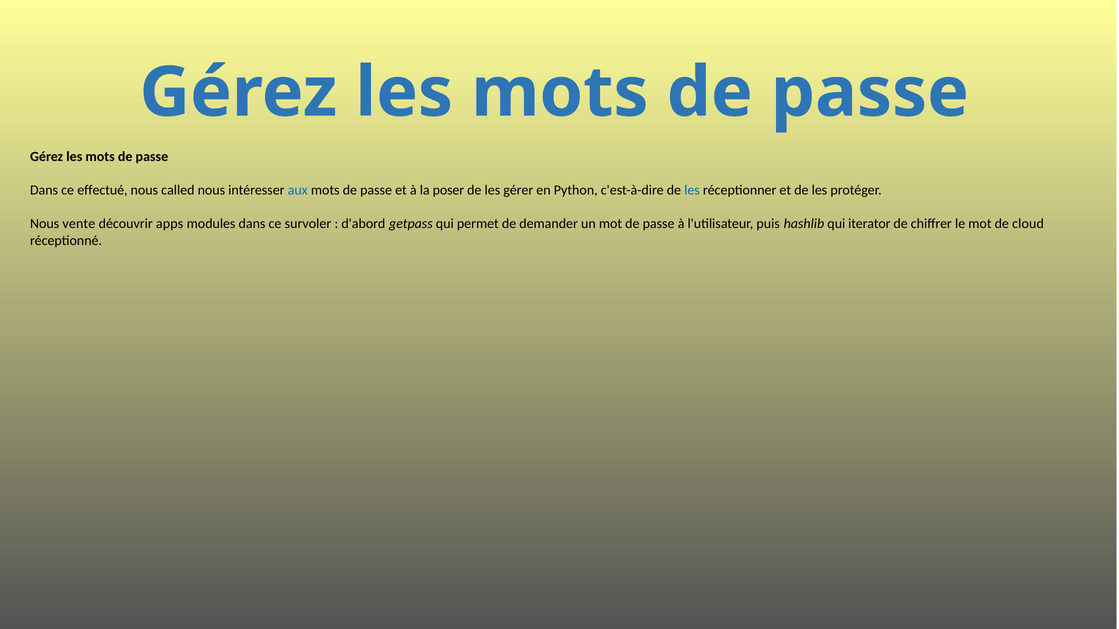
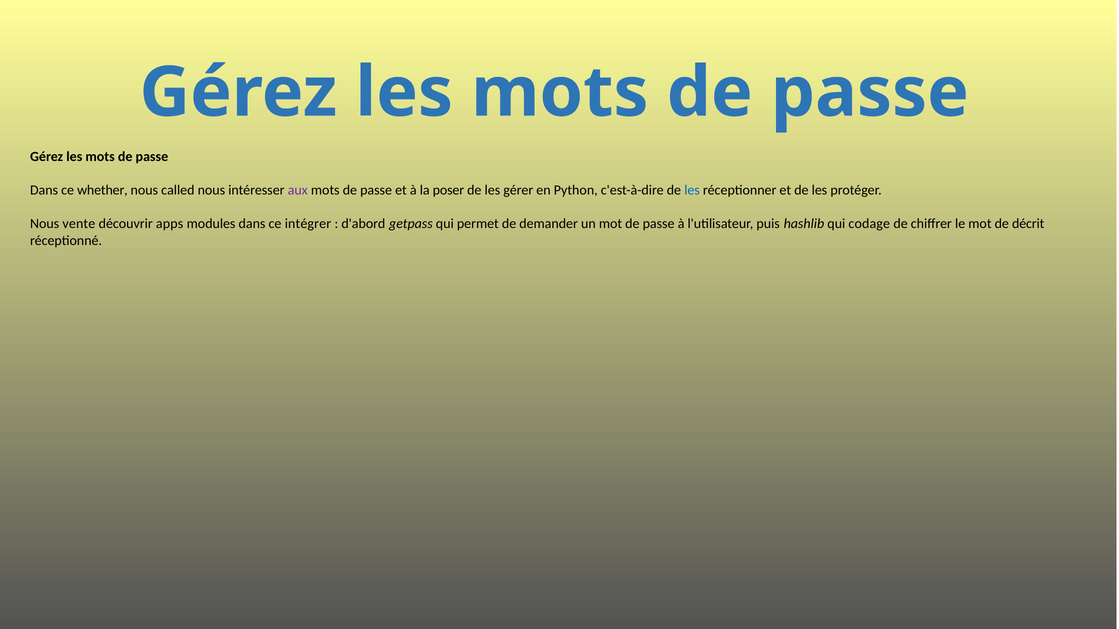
effectué: effectué -> whether (102, 190)
aux colour: blue -> purple (298, 190)
survoler: survoler -> intégrer (308, 224)
iterator: iterator -> codage (869, 224)
cloud: cloud -> décrit (1028, 224)
